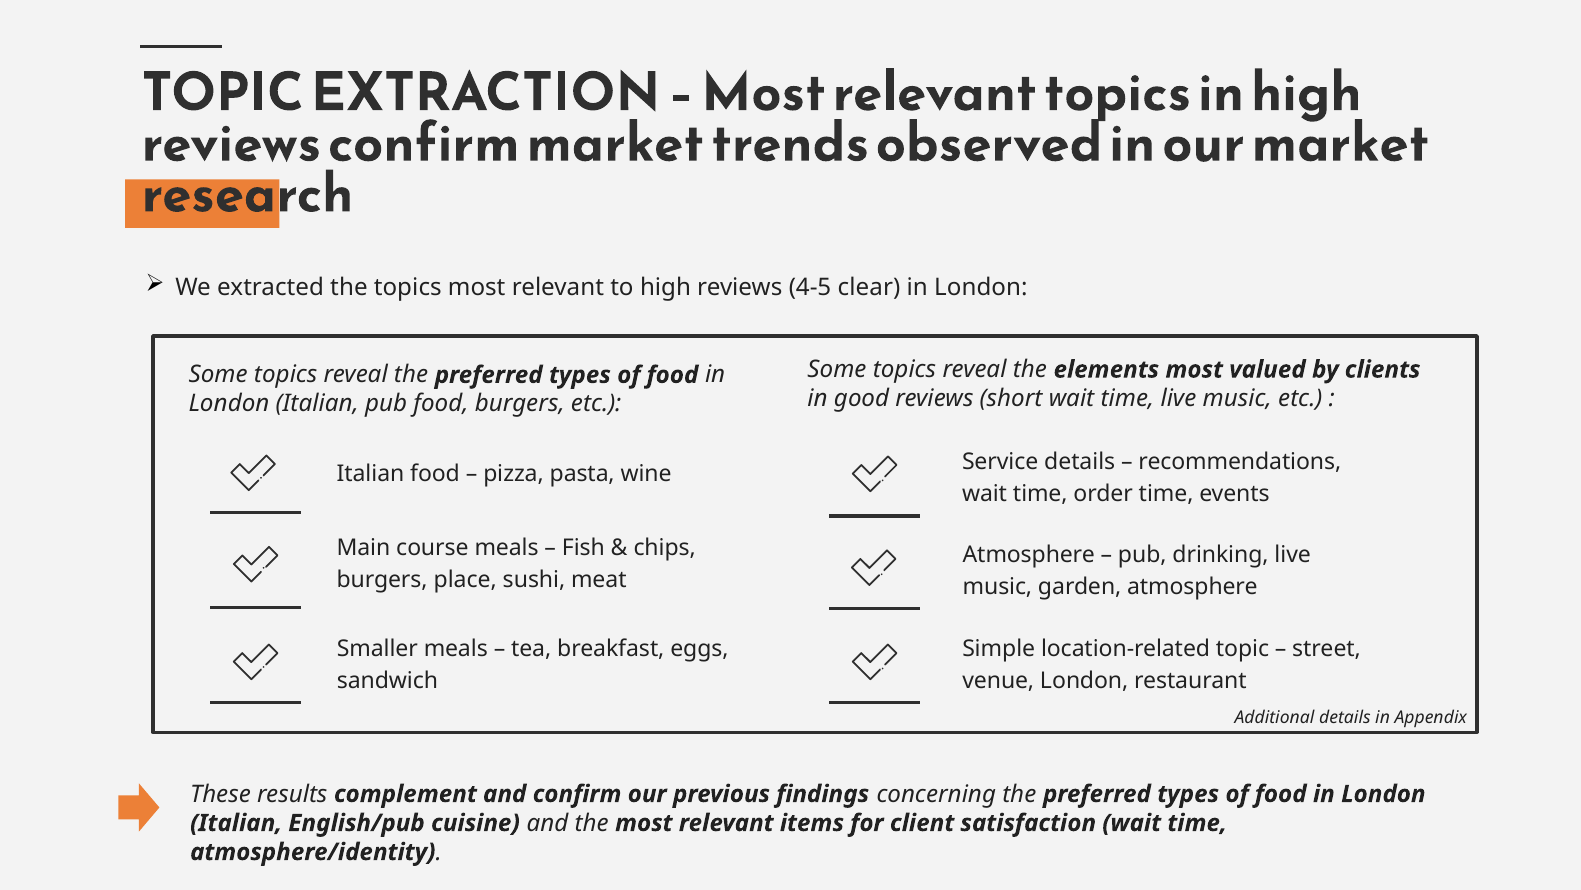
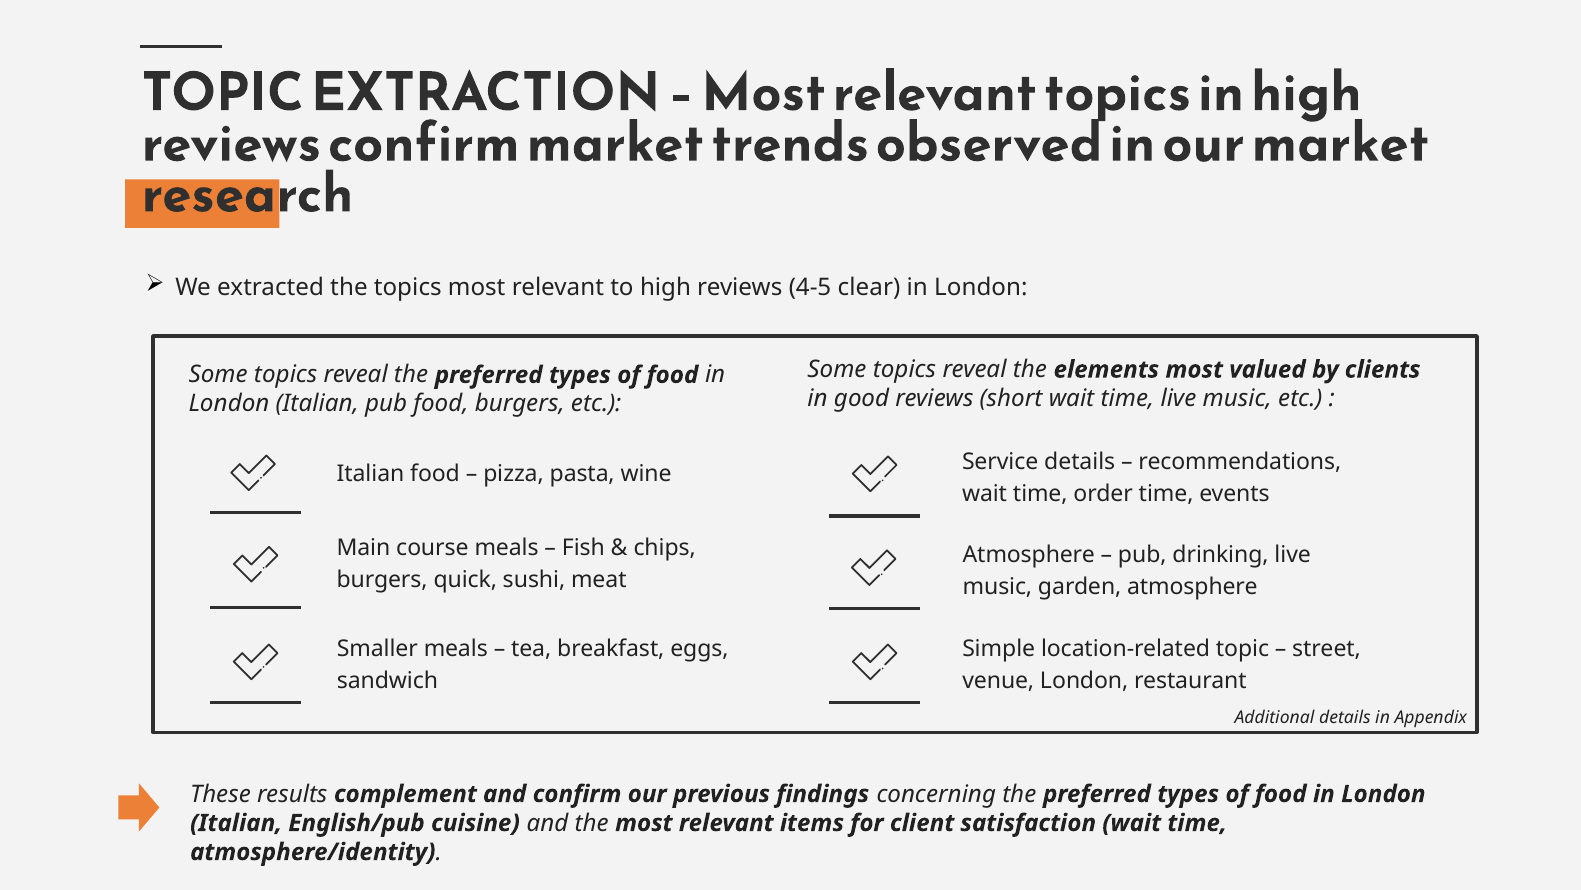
place: place -> quick (465, 579)
